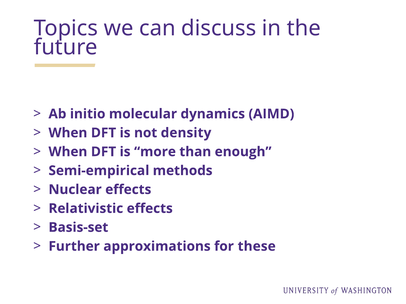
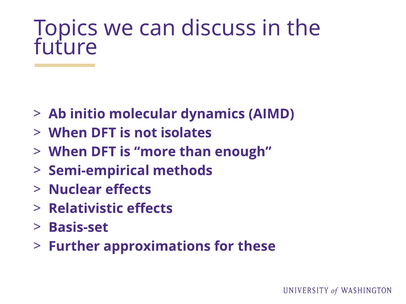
density: density -> isolates (186, 133)
